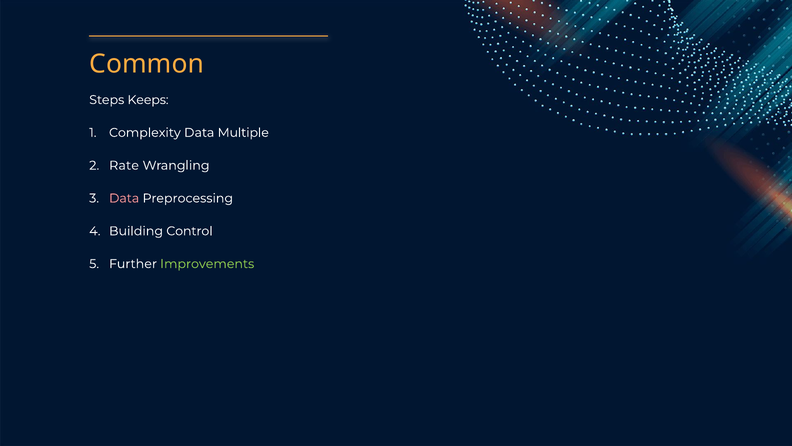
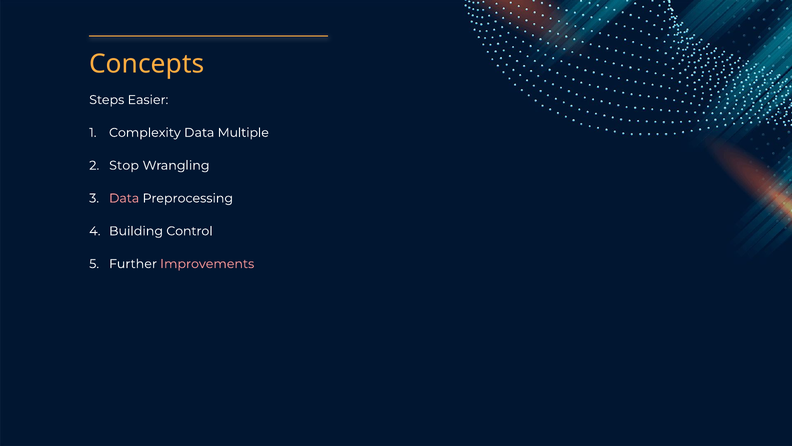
Common: Common -> Concepts (147, 64)
Keeps: Keeps -> Easier (148, 100)
Rate: Rate -> Stop (124, 165)
Improvements colour: light green -> pink (207, 264)
